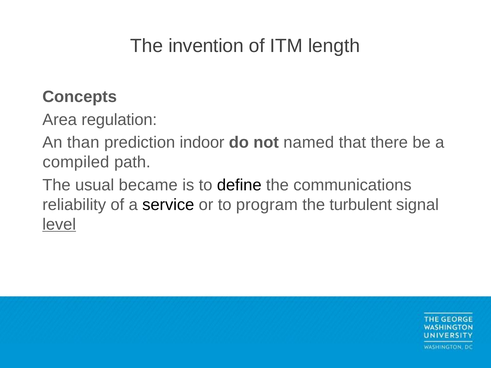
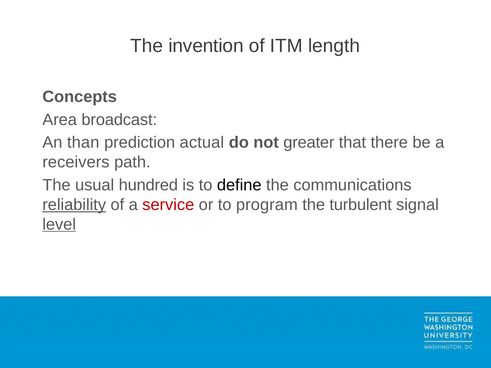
regulation: regulation -> broadcast (119, 120)
indoor: indoor -> actual (202, 143)
named: named -> greater (309, 143)
compiled: compiled -> receivers (76, 162)
became: became -> hundred (148, 185)
reliability underline: none -> present (74, 205)
service colour: black -> red (168, 205)
